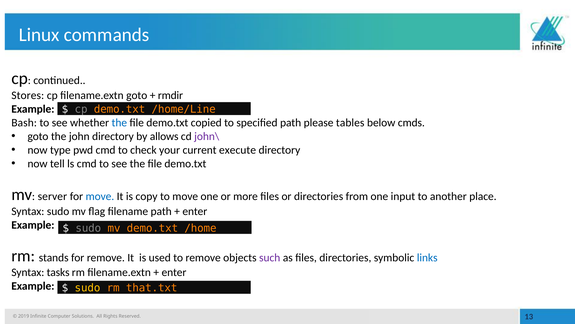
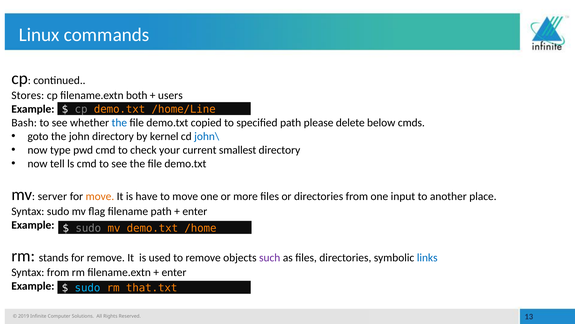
filename.extn goto: goto -> both (137, 95)
rmdir: rmdir -> users (170, 95)
tables: tables -> delete (350, 123)
allows: allows -> kernel (164, 136)
john\ colour: purple -> blue (207, 136)
execute: execute -> smallest (238, 150)
move colour: blue -> orange (100, 196)
copy: copy -> have (147, 196)
Syntax tasks: tasks -> from (58, 272)
sudo colour: yellow -> light blue (88, 288)
